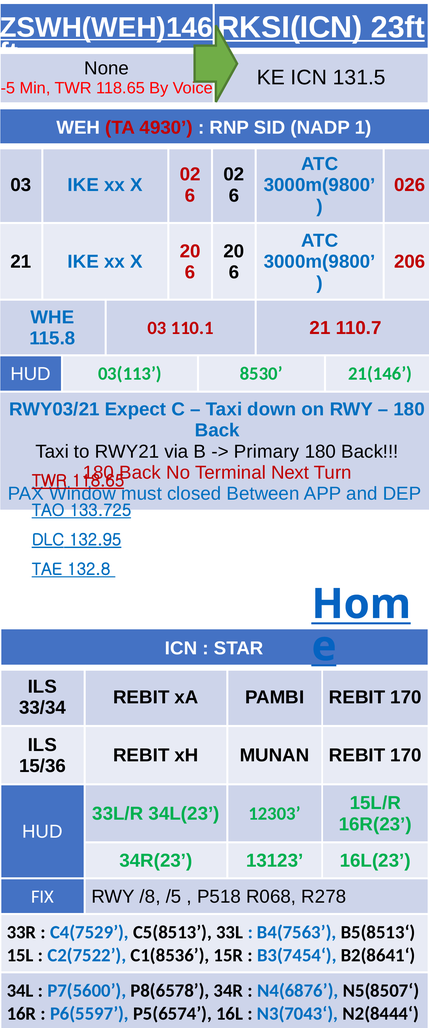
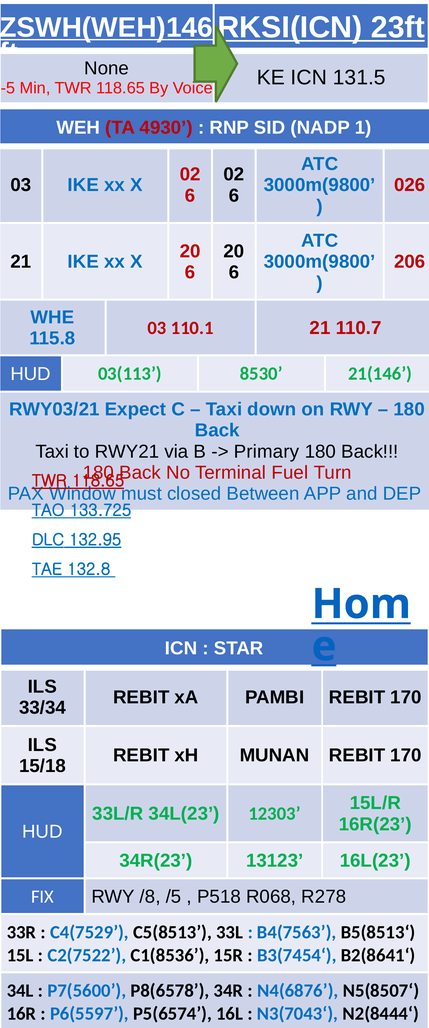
Next: Next -> Fuel (290, 472)
15/36: 15/36 -> 15/18 (43, 765)
